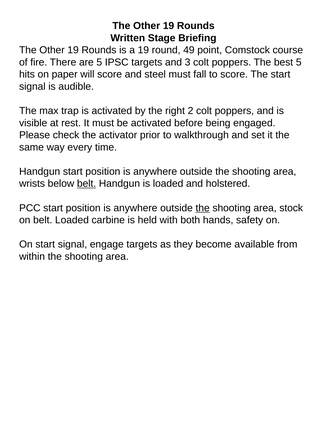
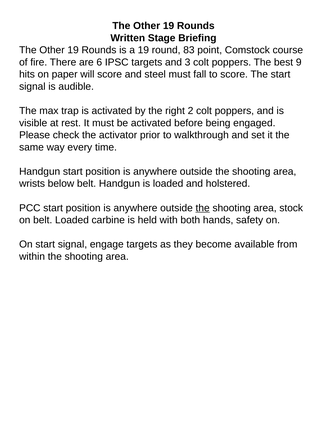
49: 49 -> 83 (189, 50)
are 5: 5 -> 6 (99, 62)
best 5: 5 -> 9 (299, 62)
belt underline: present -> none (87, 184)
